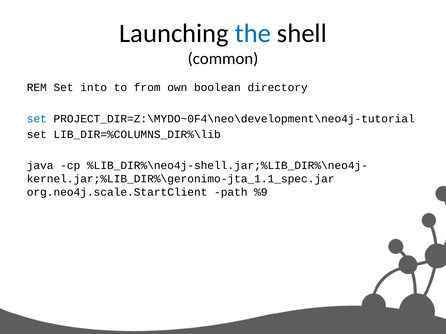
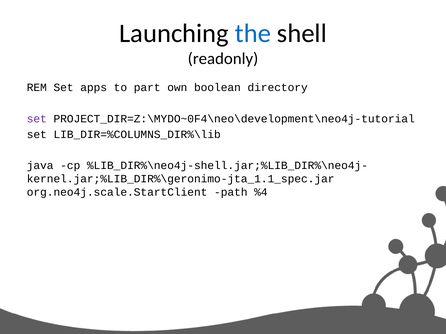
common: common -> readonly (223, 59)
into: into -> apps (94, 88)
from: from -> part (147, 88)
set colour: blue -> purple (37, 119)
%9: %9 -> %4 (261, 193)
